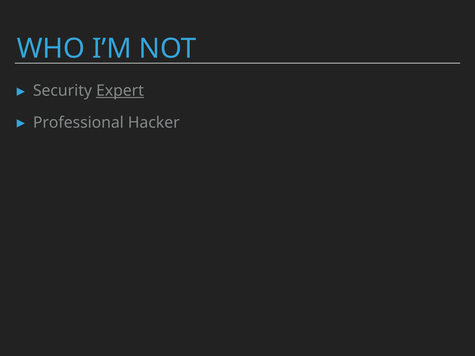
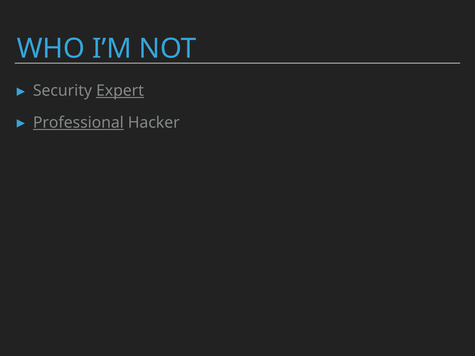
Professional underline: none -> present (78, 123)
